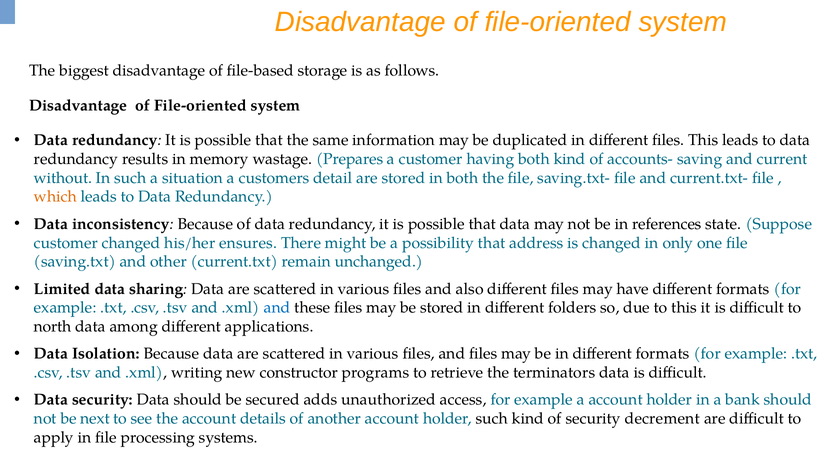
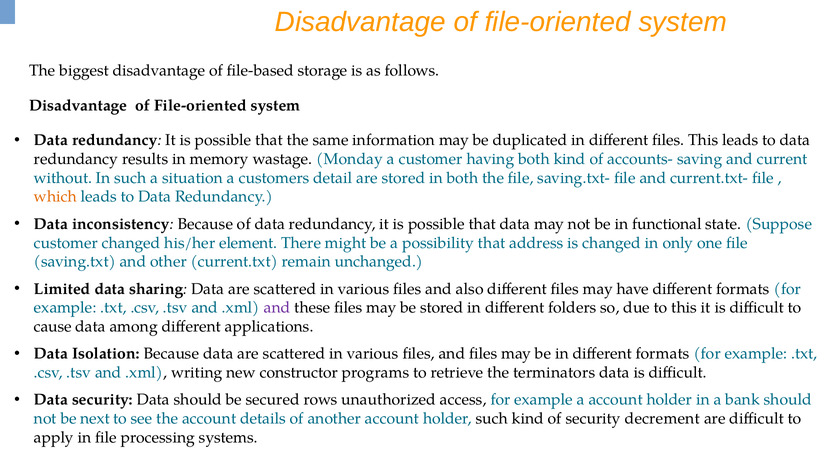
Prepares: Prepares -> Monday (350, 159)
references: references -> functional (667, 224)
ensures: ensures -> element (248, 243)
and colour: blue -> purple (277, 308)
north: north -> cause (53, 327)
adds: adds -> rows (321, 400)
